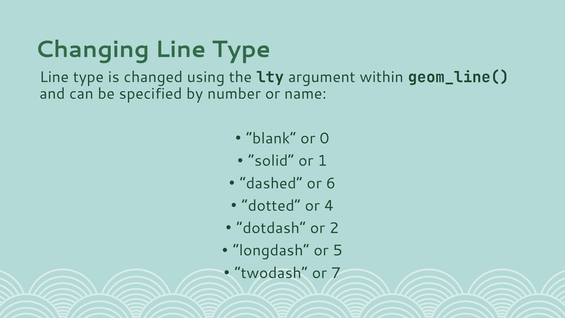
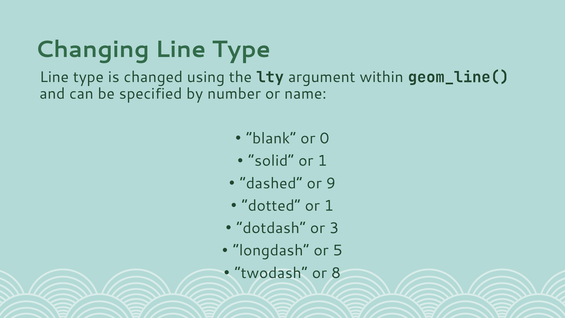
6: 6 -> 9 (331, 183)
dotted or 4: 4 -> 1 (329, 206)
2: 2 -> 3 (334, 228)
7: 7 -> 8 (336, 273)
